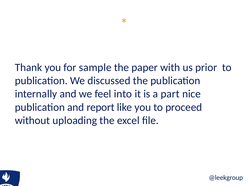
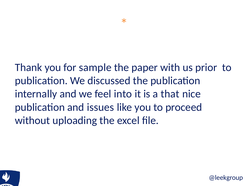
part: part -> that (170, 94)
report: report -> issues (100, 107)
